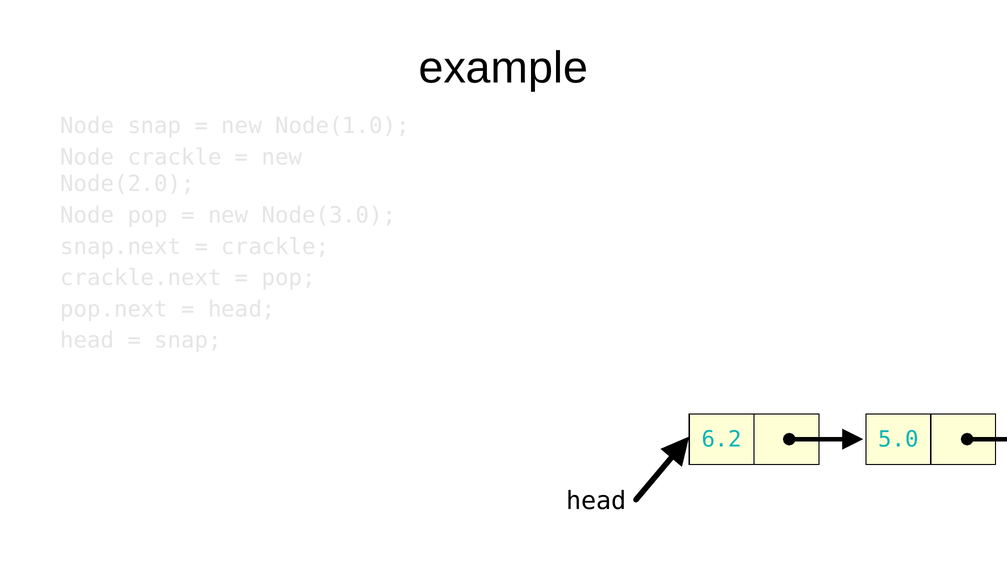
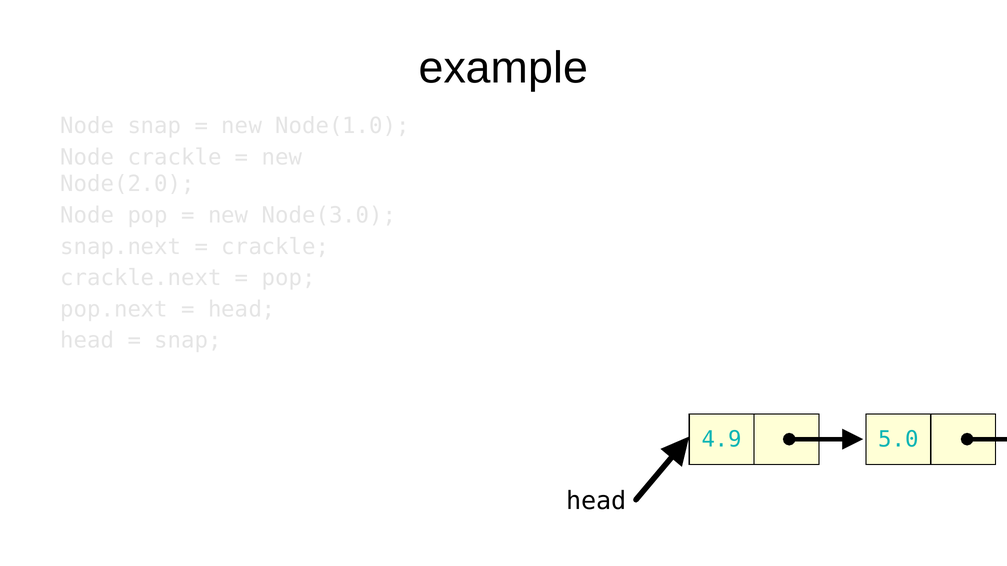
6.2: 6.2 -> 4.9 (722, 440)
